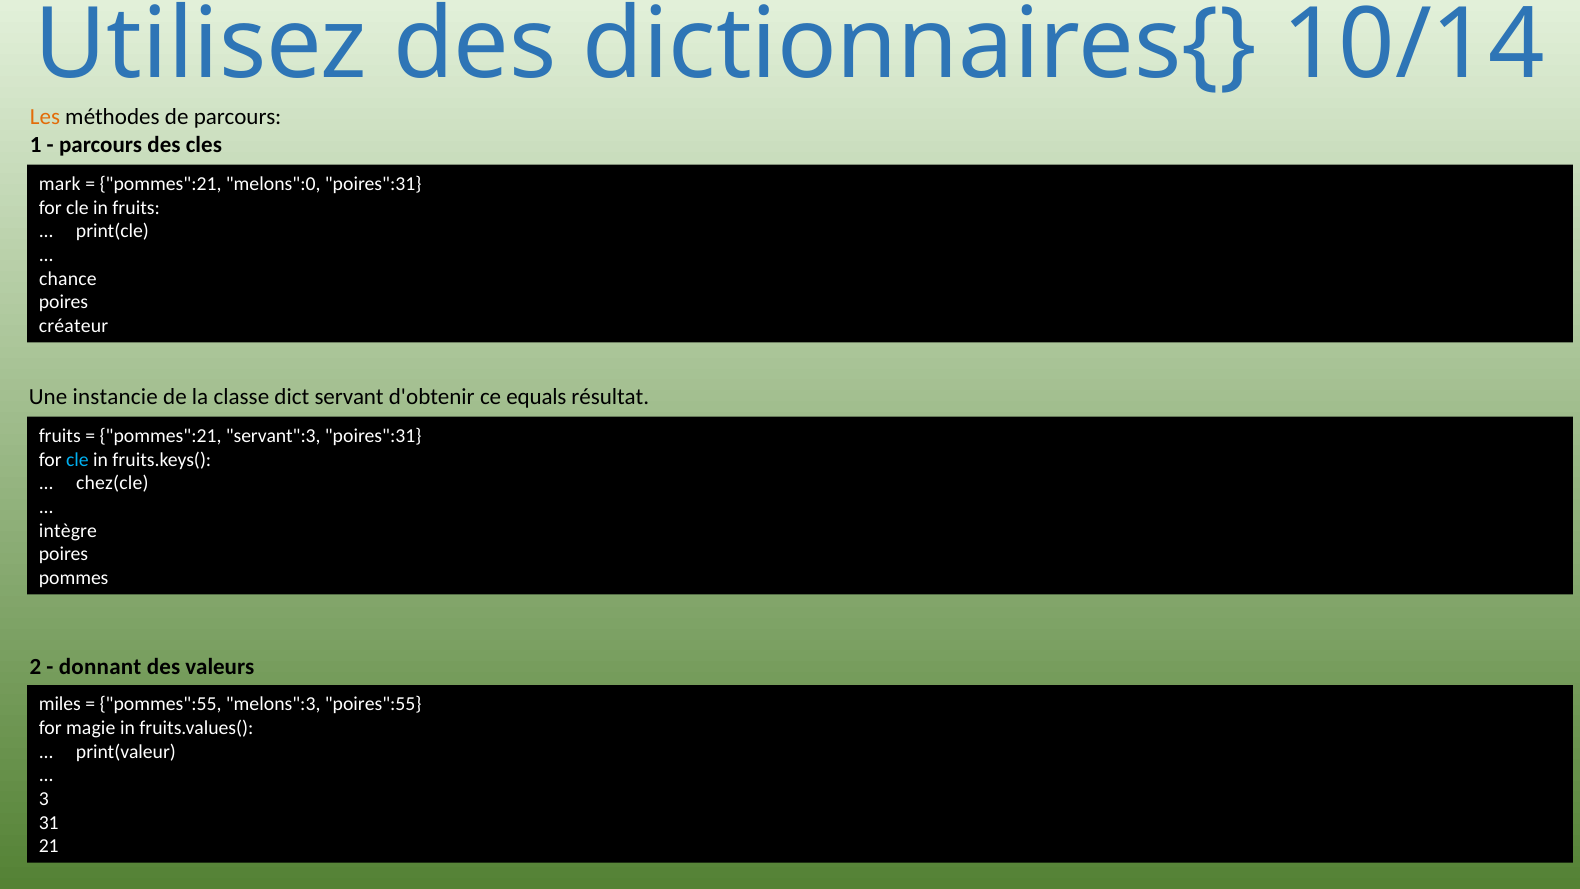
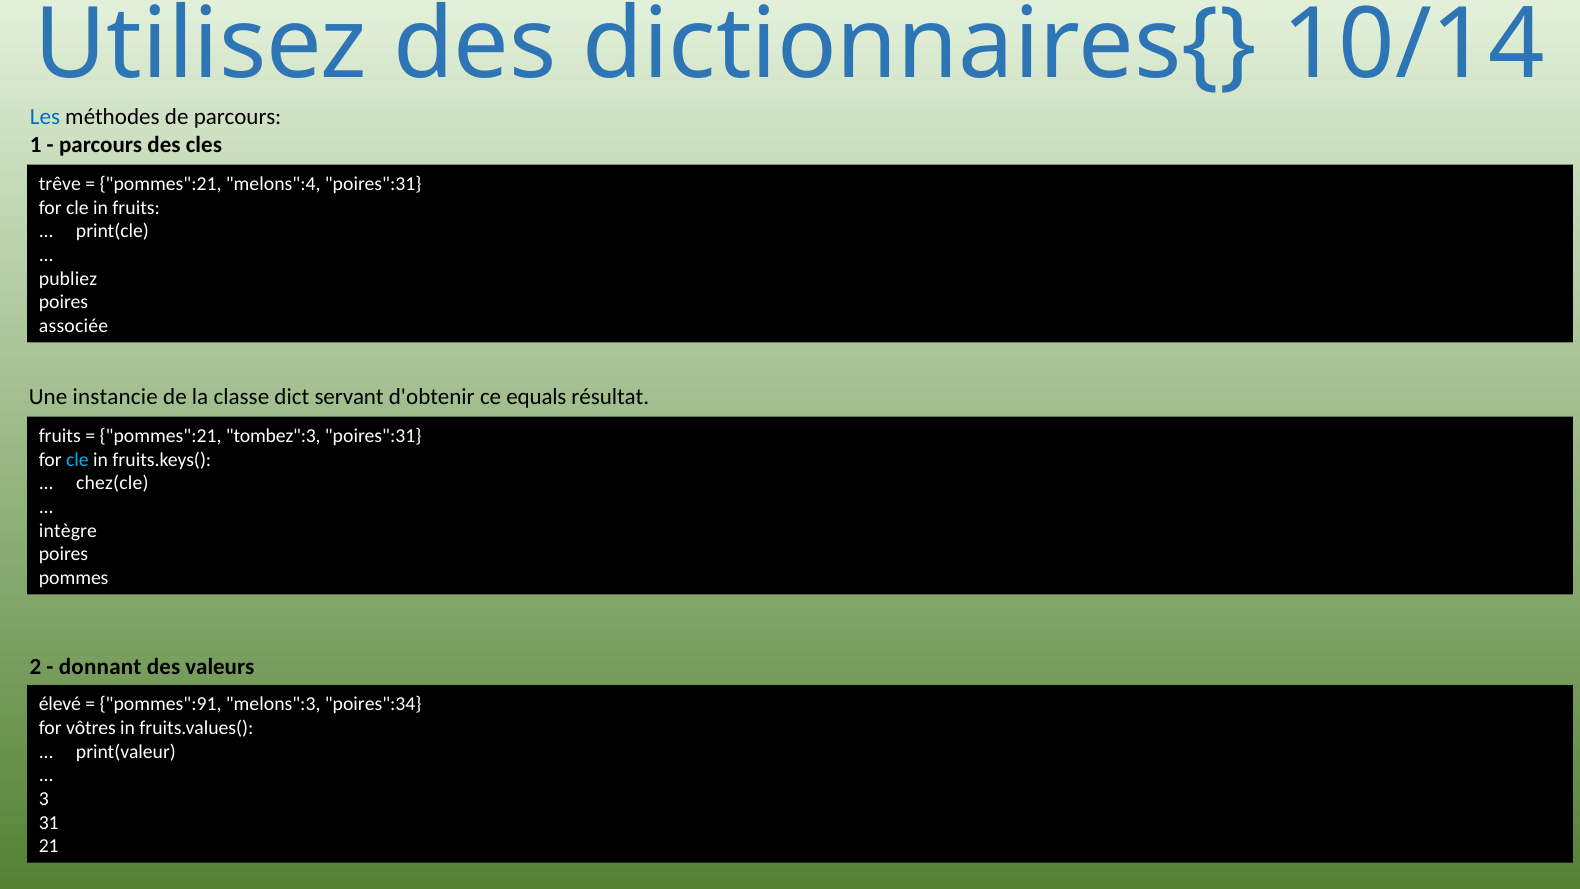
Les colour: orange -> blue (45, 117)
mark: mark -> trêve (60, 184)
melons":0: melons":0 -> melons":4 (273, 184)
chance: chance -> publiez (68, 279)
créateur: créateur -> associée (74, 326)
servant":3: servant":3 -> tombez":3 (273, 436)
miles: miles -> élevé (60, 704)
pommes":55: pommes":55 -> pommes":91 (160, 704)
poires":55: poires":55 -> poires":34 (373, 704)
magie: magie -> vôtres (91, 728)
